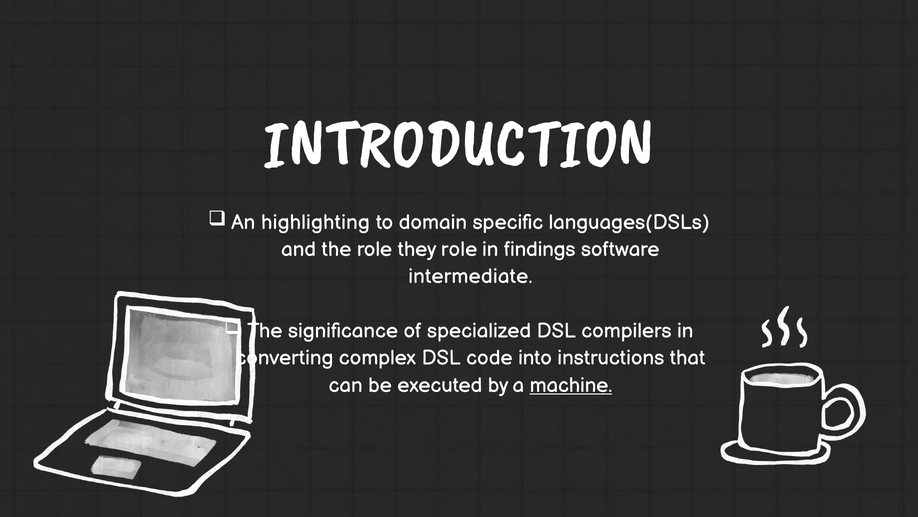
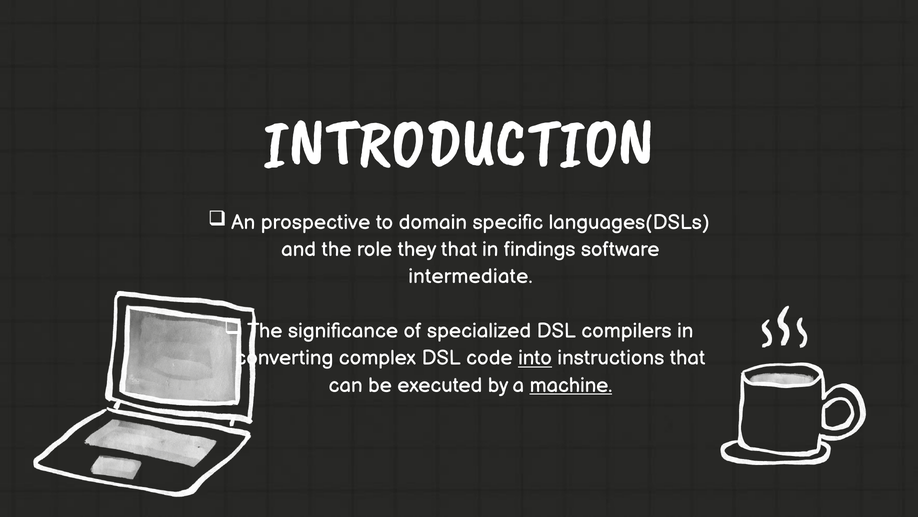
highlighting: highlighting -> prospective (316, 222)
they role: role -> that (459, 249)
into underline: none -> present (535, 358)
